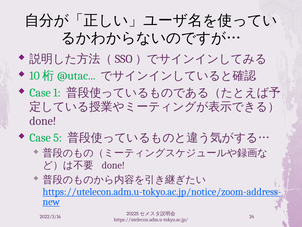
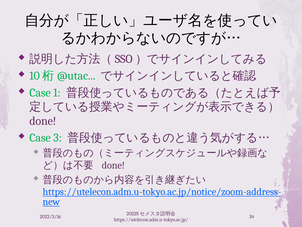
5: 5 -> 3 (58, 137)
